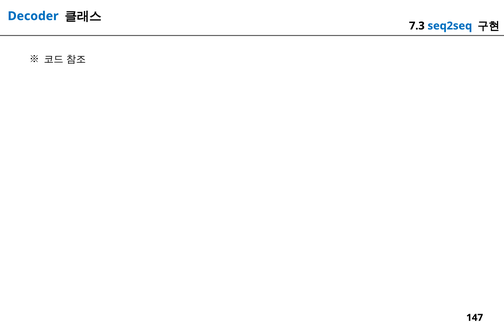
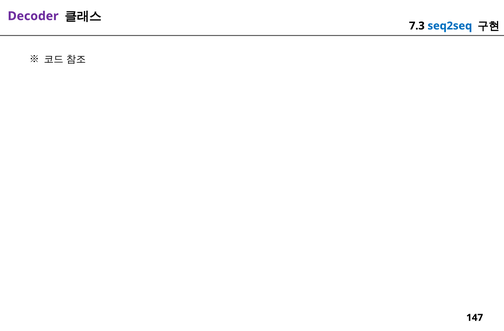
Decoder colour: blue -> purple (33, 16)
